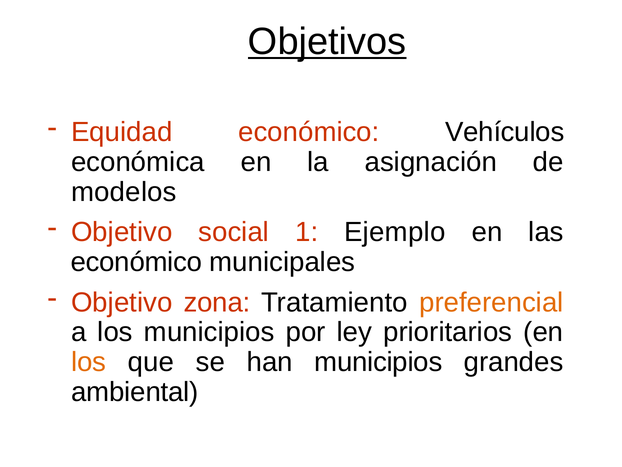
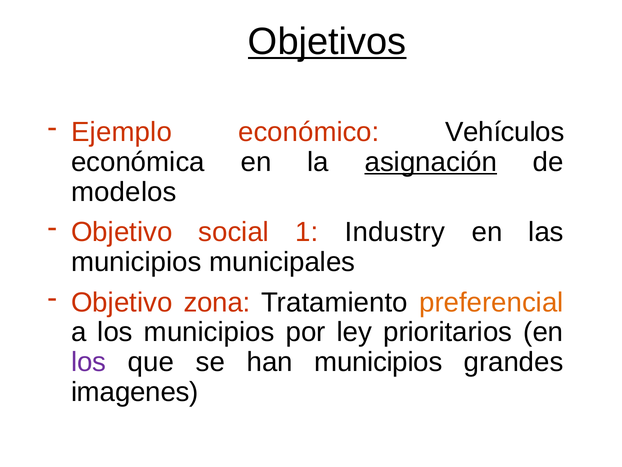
Equidad: Equidad -> Ejemplo (122, 132)
asignación underline: none -> present (431, 162)
Ejemplo: Ejemplo -> Industry (395, 232)
económico: económico -> municipios (136, 262)
los colour: orange -> purple (89, 362)
ambiental: ambiental -> imagenes (135, 392)
